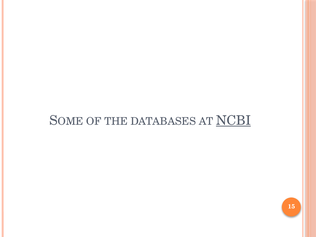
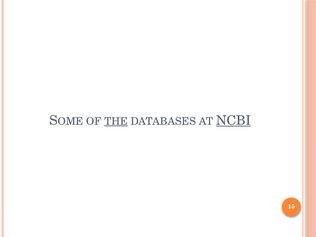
THE underline: none -> present (116, 121)
